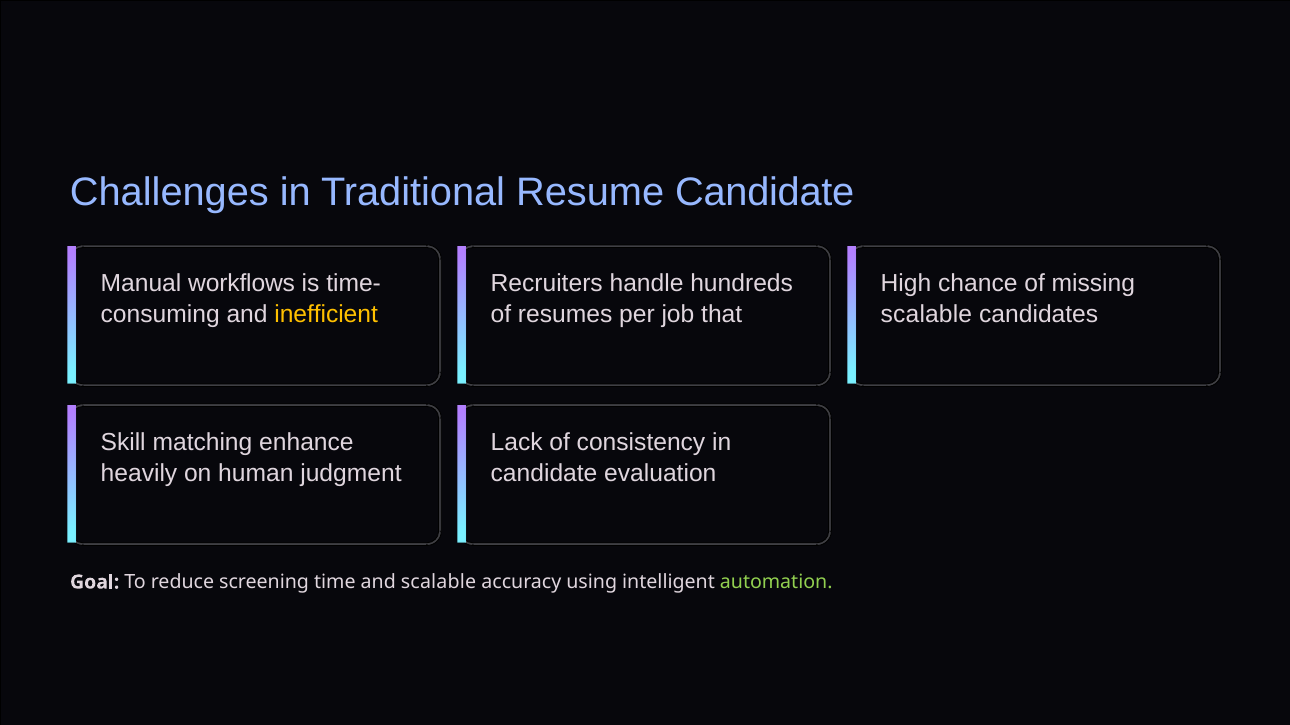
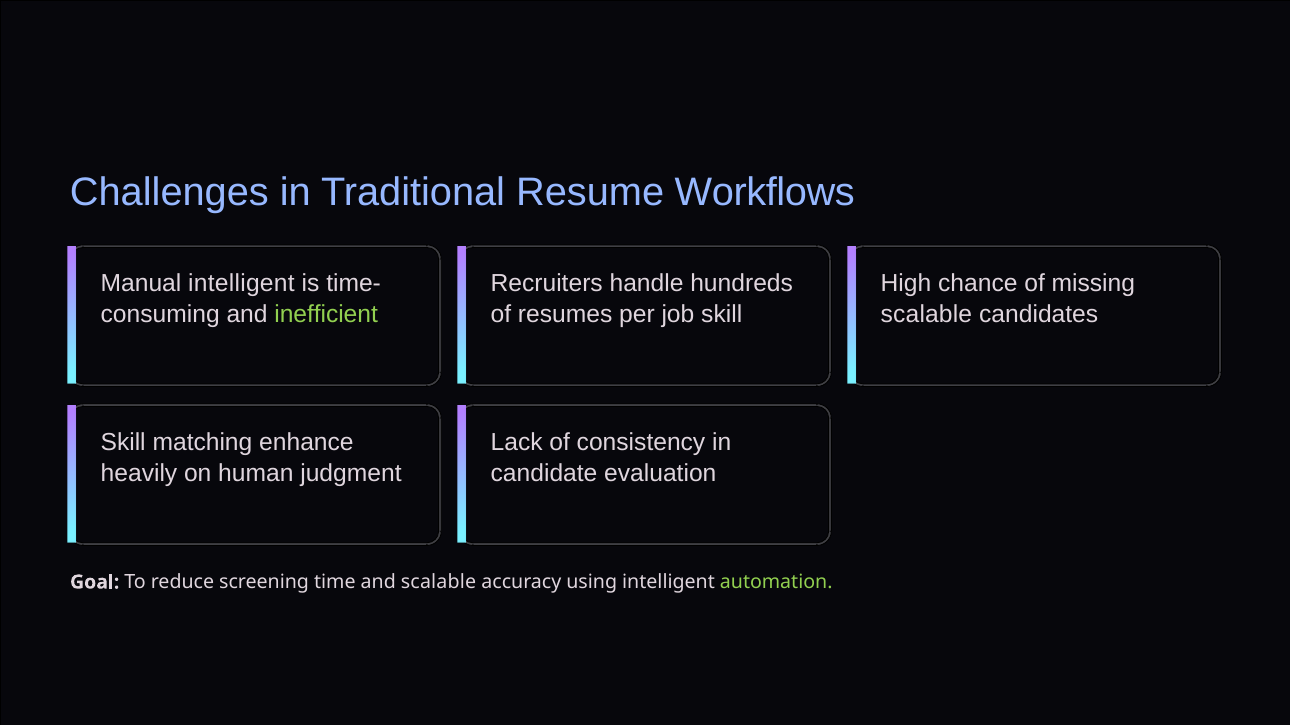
Resume Candidate: Candidate -> Workflows (765, 192)
Manual workflows: workflows -> intelligent (241, 284)
inefficient colour: yellow -> light green (326, 315)
job that: that -> skill (722, 315)
